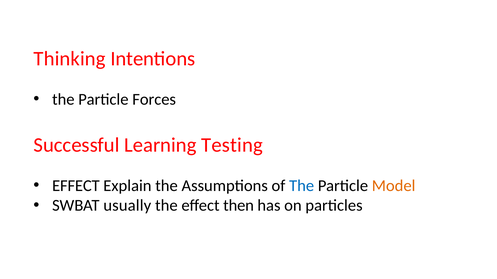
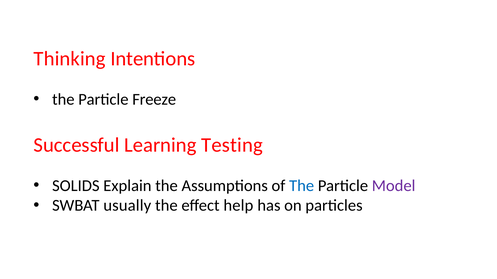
Forces: Forces -> Freeze (154, 100)
EFFECT: EFFECT -> SOLIDS (76, 186)
Model colour: orange -> purple (394, 186)
then: then -> help (238, 206)
